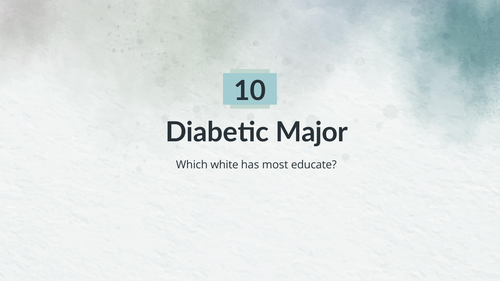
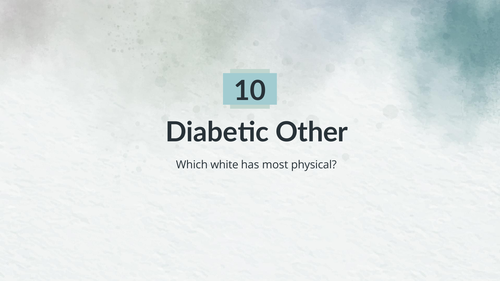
Major: Major -> Other (312, 133)
educate: educate -> physical (314, 165)
